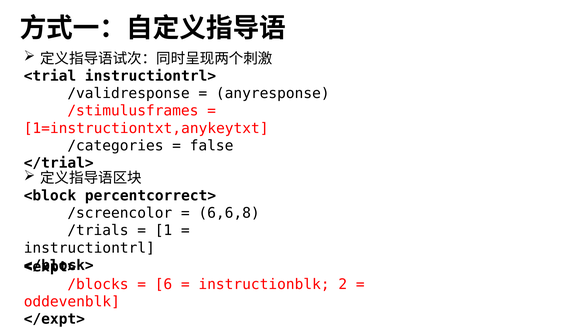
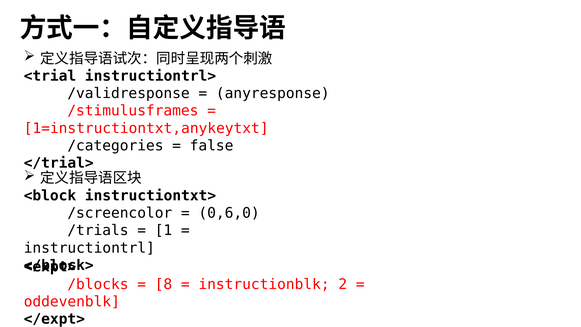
percentcorrect>: percentcorrect> -> instructiontxt> (150, 195)
6,6,8: 6,6,8 -> 0,6,0 (229, 213)
6: 6 -> 8 (164, 284)
